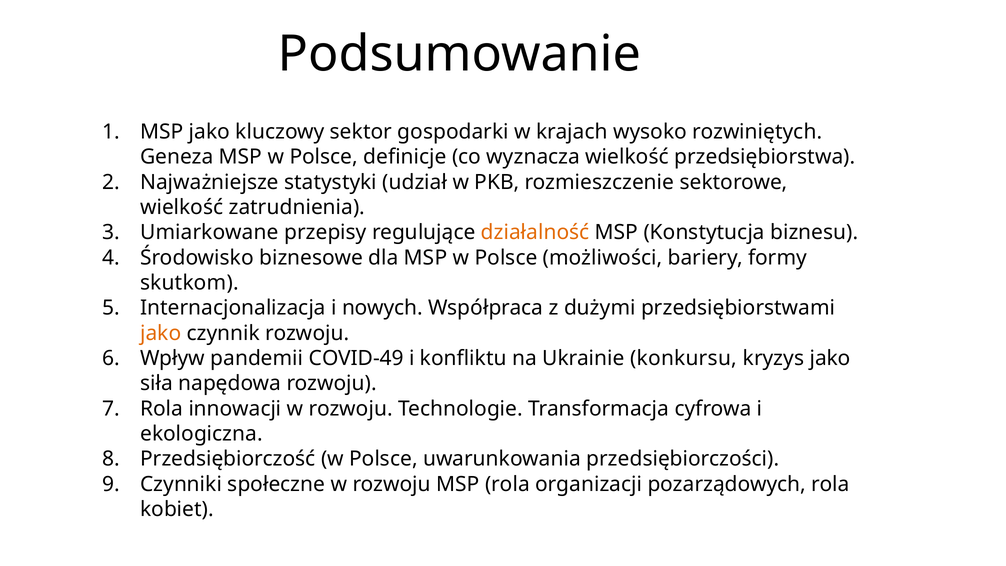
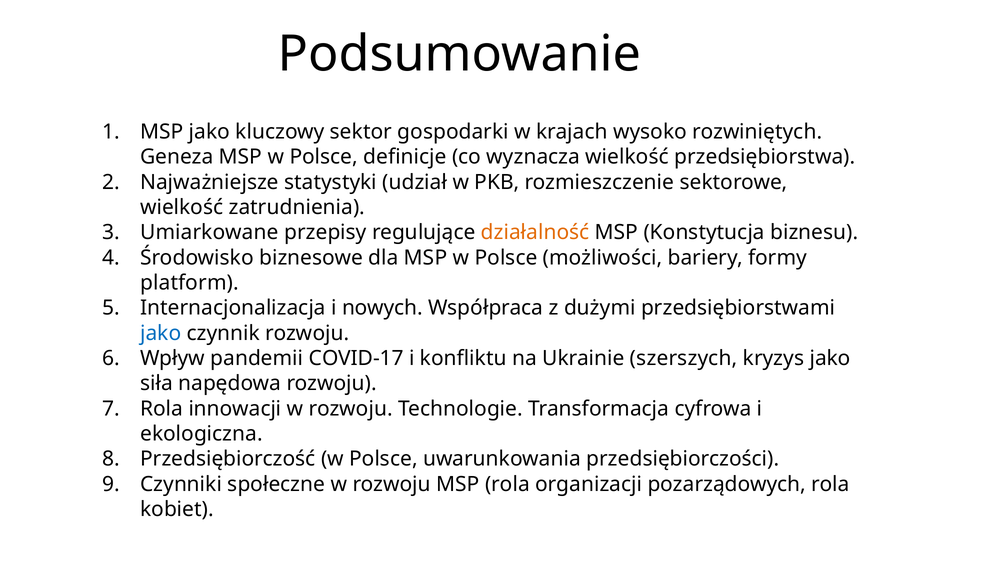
skutkom: skutkom -> platform (189, 283)
jako colour: orange -> blue (161, 333)
COVID-49: COVID-49 -> COVID-17 (356, 358)
konkursu: konkursu -> szerszych (684, 358)
